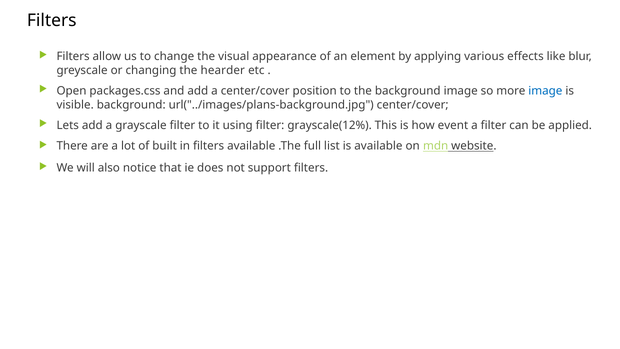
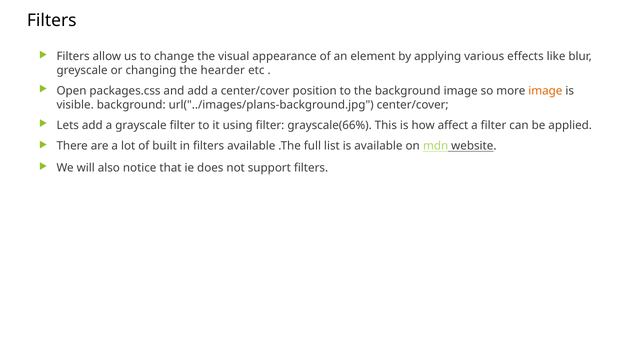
image colour: blue -> orange (545, 91)
grayscale(12%: grayscale(12% -> grayscale(66% (330, 125)
event: event -> affect (453, 125)
